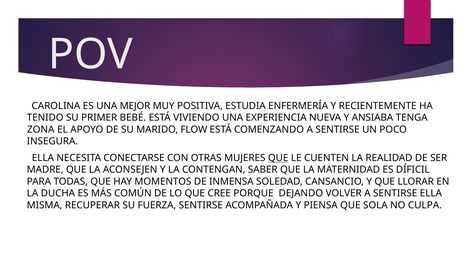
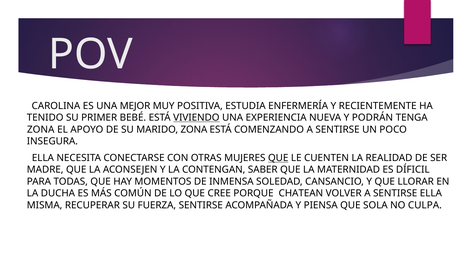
VIVIENDO underline: none -> present (196, 118)
ANSIABA: ANSIABA -> PODRÁN (372, 118)
MARIDO FLOW: FLOW -> ZONA (194, 130)
DEJANDO: DEJANDO -> CHATEAN (301, 194)
